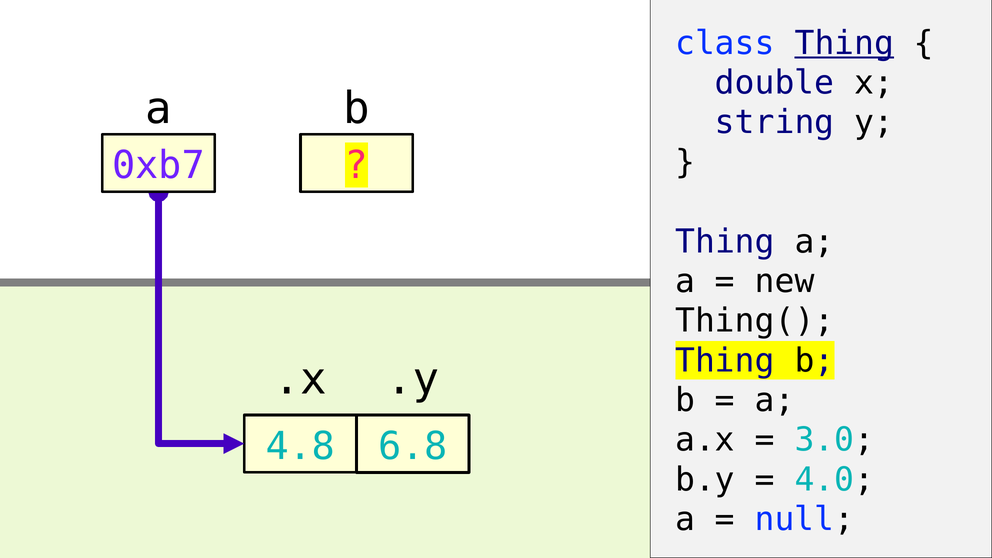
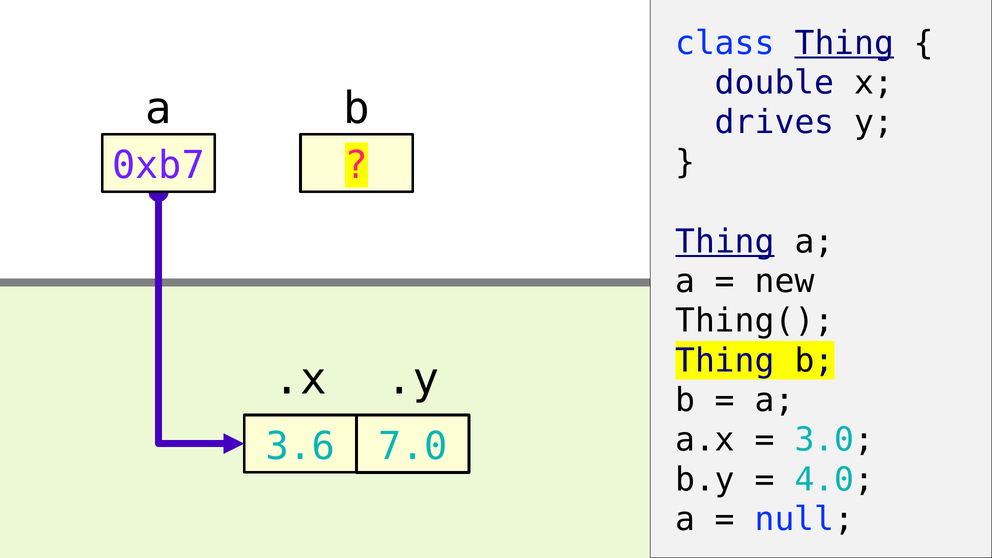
string: string -> drives (775, 123)
Thing underline: none -> present (725, 242)
4.8: 4.8 -> 3.6 (300, 446)
6.8: 6.8 -> 7.0 (413, 446)
